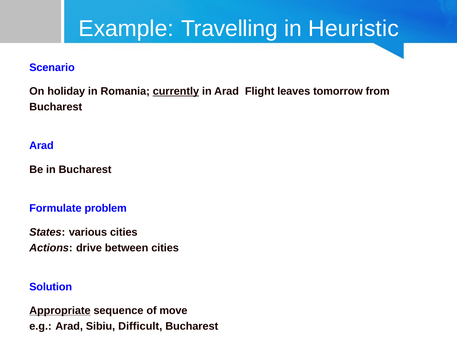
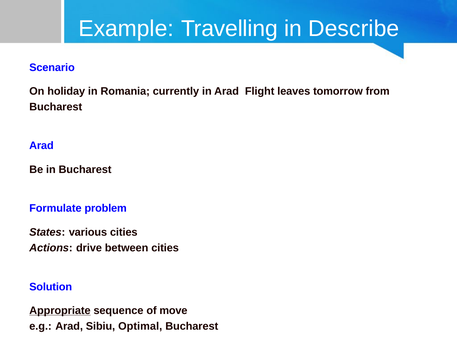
Heuristic: Heuristic -> Describe (354, 29)
currently underline: present -> none (176, 91)
Difficult: Difficult -> Optimal (140, 326)
